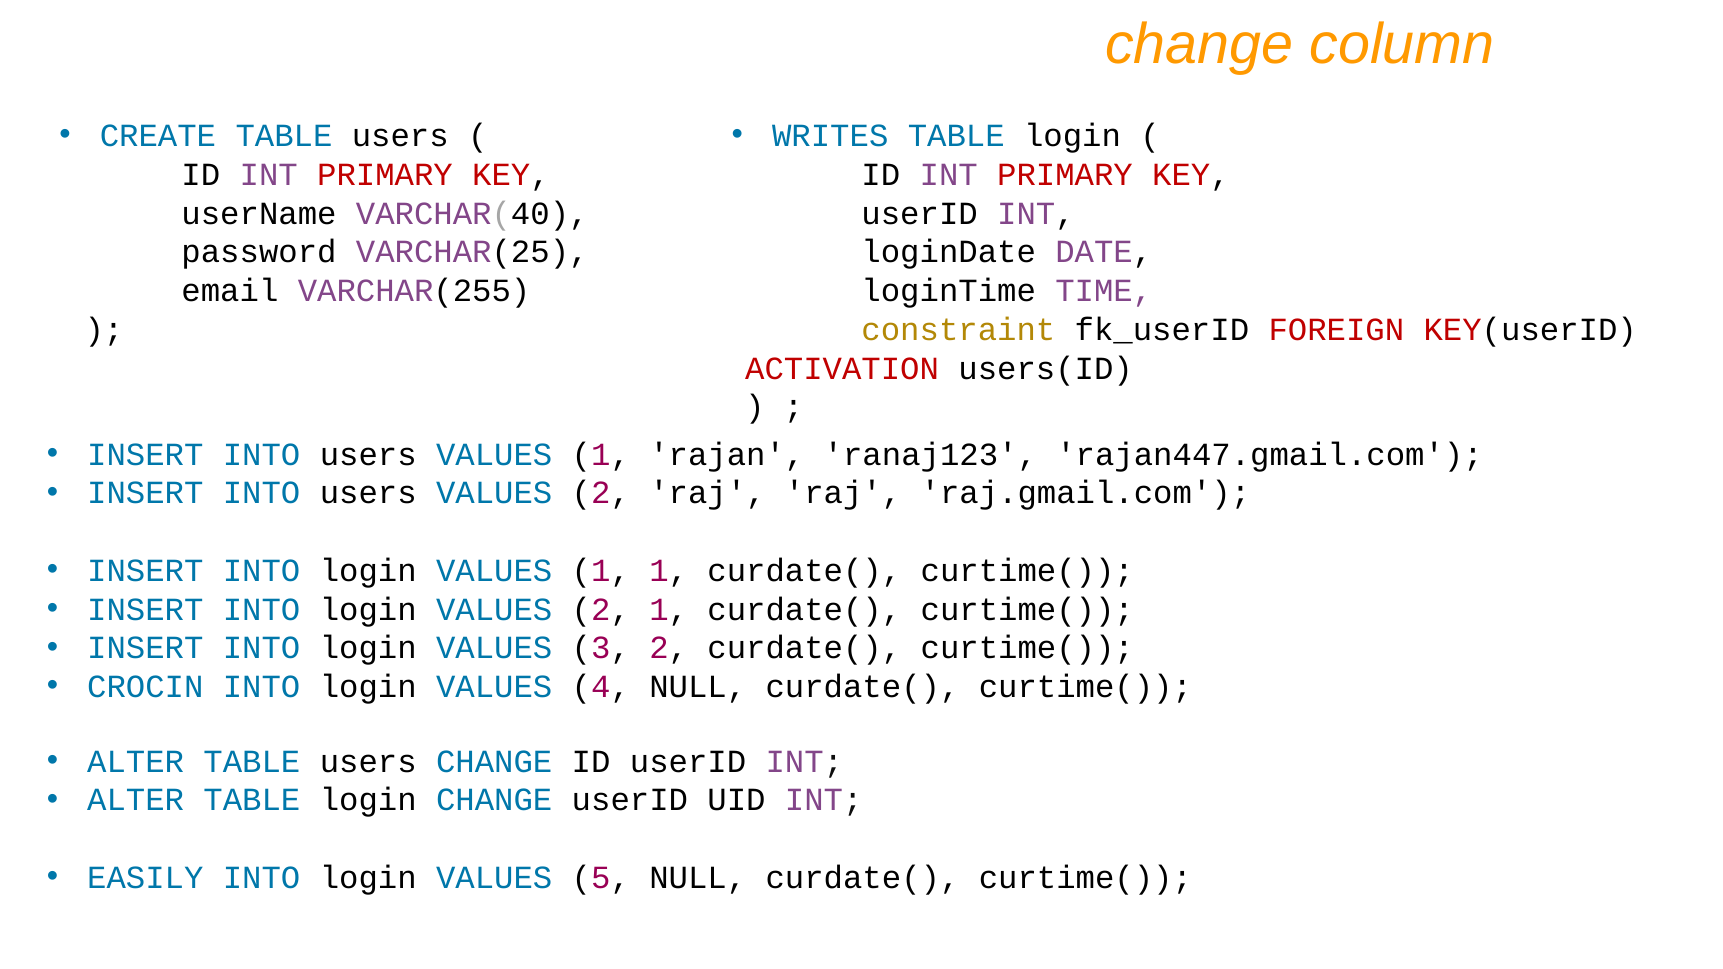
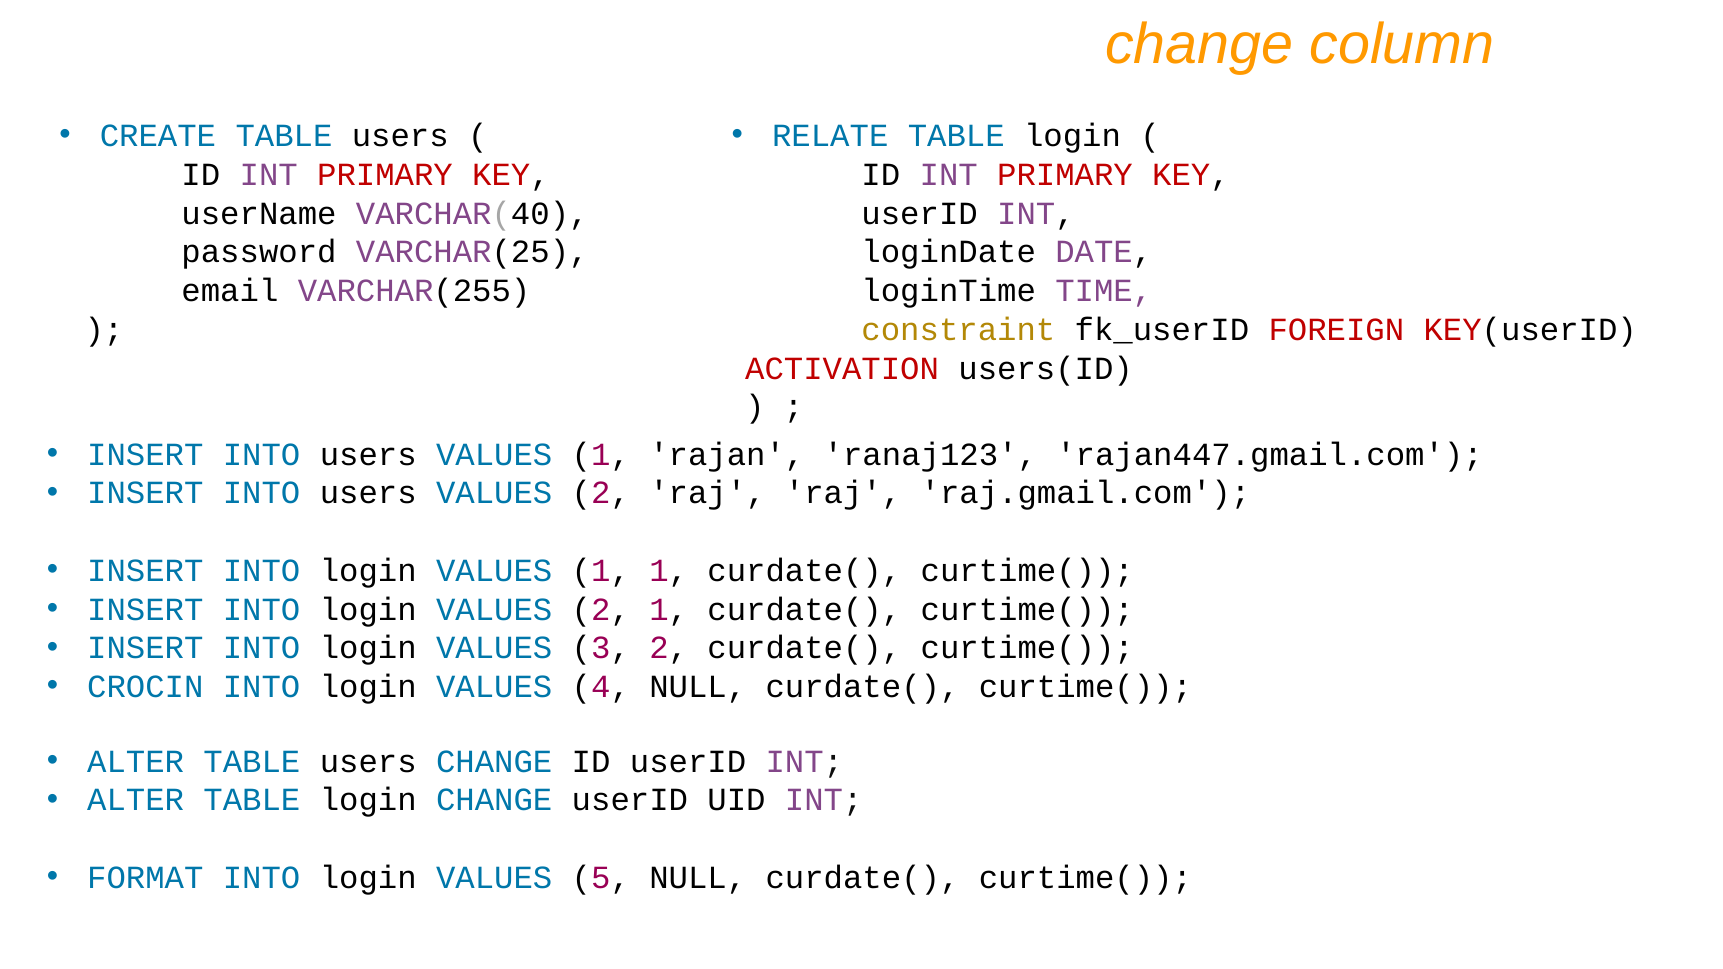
WRITES: WRITES -> RELATE (830, 136)
EASILY: EASILY -> FORMAT (145, 878)
